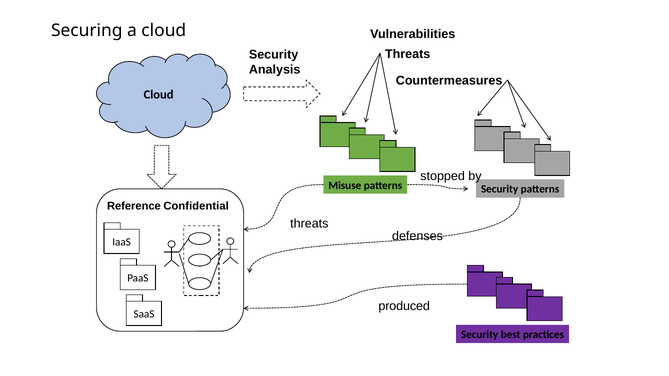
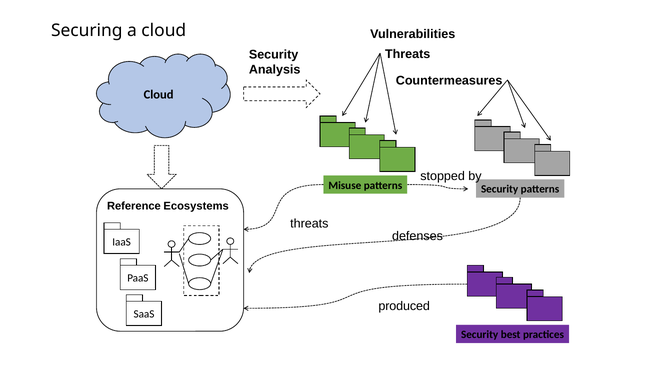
Confidential: Confidential -> Ecosystems (196, 206)
